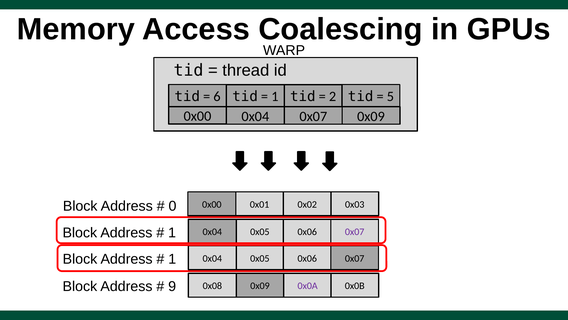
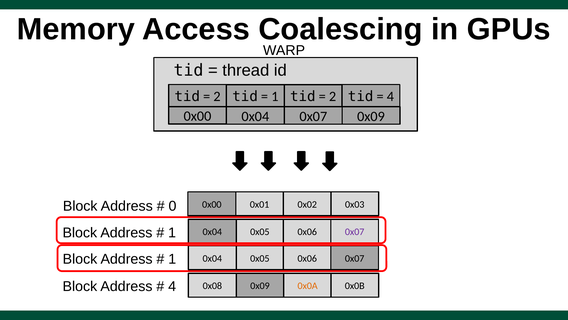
6: 6 -> 2 (217, 96)
5: 5 -> 4 (390, 96)
9: 9 -> 4 (172, 286)
0x0A colour: purple -> orange (308, 285)
